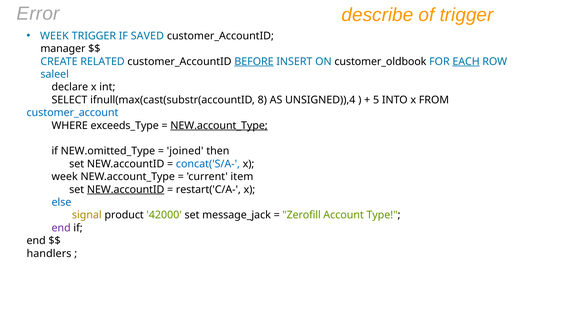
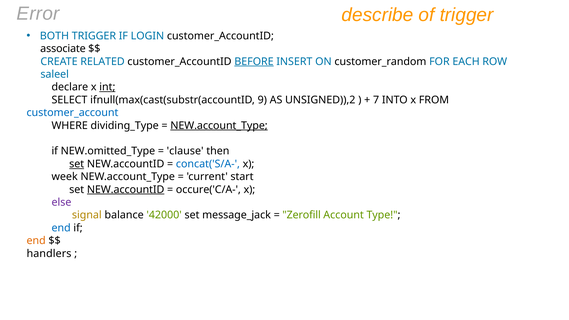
WEEK: WEEK -> BOTH (54, 36)
SAVED: SAVED -> LOGIN (147, 36)
manager: manager -> associate (63, 49)
customer_oldbook: customer_oldbook -> customer_random (380, 62)
EACH underline: present -> none (466, 62)
int underline: none -> present (107, 87)
8: 8 -> 9 (262, 100)
UNSIGNED)),4: UNSIGNED)),4 -> UNSIGNED)),2 (320, 100)
5: 5 -> 7 (376, 100)
exceeds_Type: exceeds_Type -> dividing_Type (125, 126)
joined: joined -> clause (185, 151)
set underline: none -> present (77, 164)
item: item -> start (242, 177)
restart('C/A-: restart('C/A- -> occure('C/A- (208, 190)
else colour: blue -> purple (61, 202)
product: product -> balance (124, 215)
end colour: purple -> blue (61, 228)
end colour: black -> orange (36, 241)
